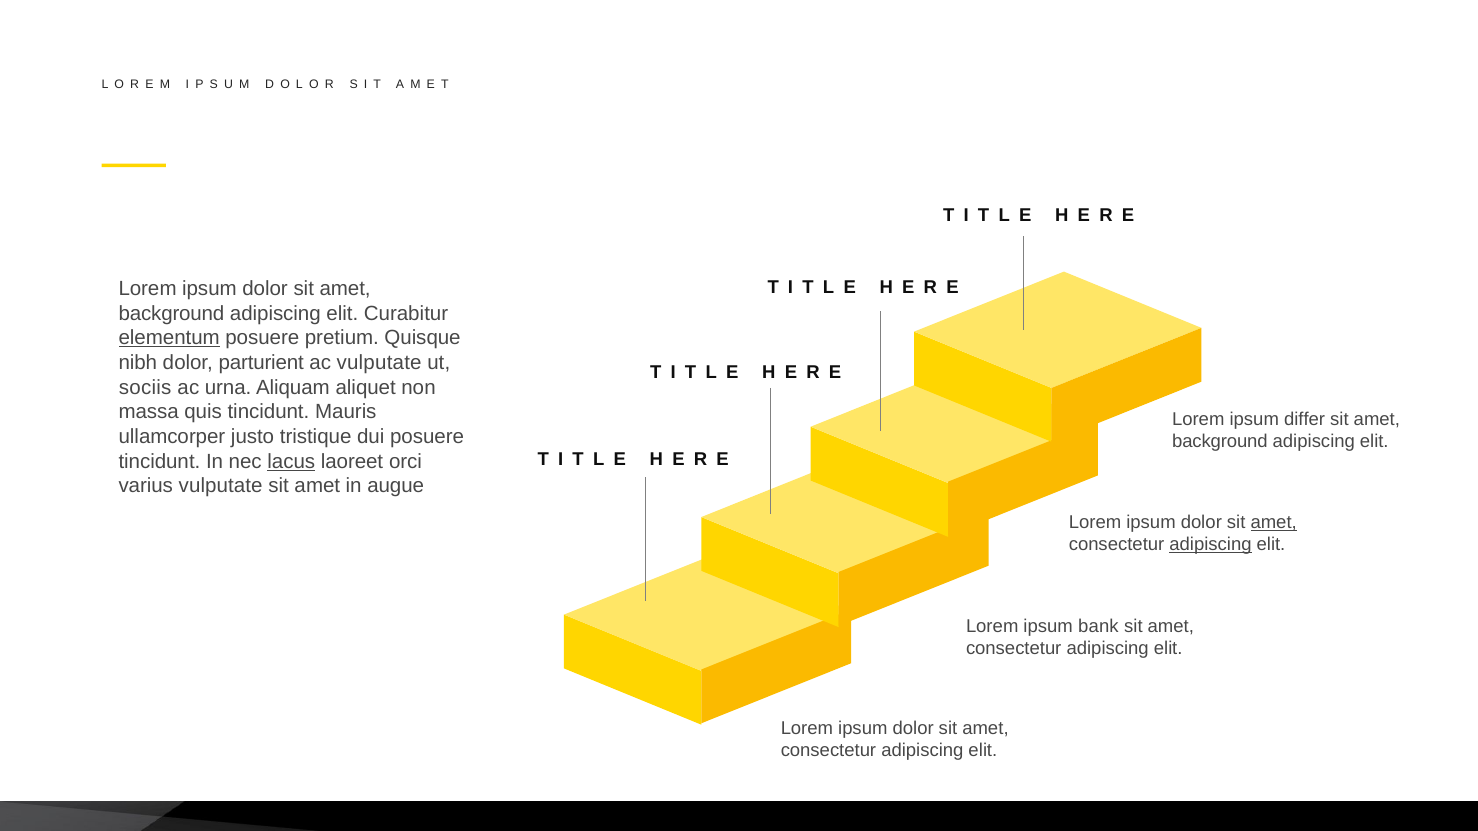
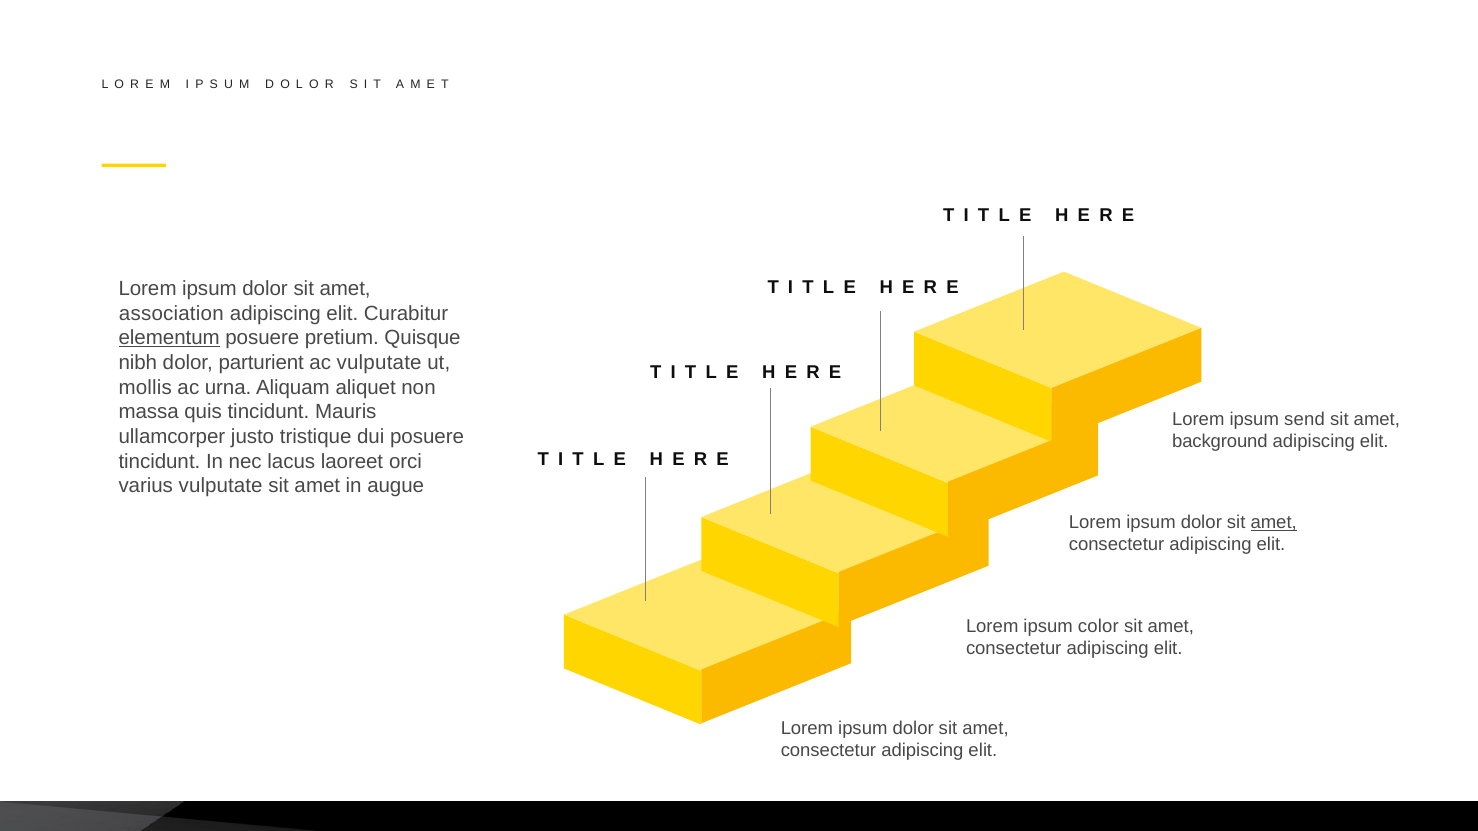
background: background -> association (171, 313)
sociis: sociis -> mollis (145, 388)
differ: differ -> send (1304, 420)
lacus underline: present -> none (291, 462)
adipiscing underline: present -> none (1211, 545)
bank: bank -> color (1098, 626)
